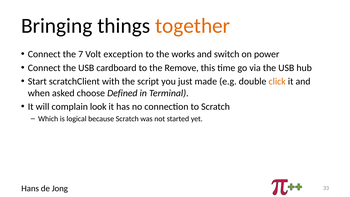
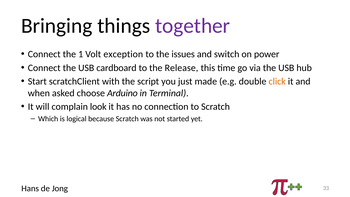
together colour: orange -> purple (193, 26)
7: 7 -> 1 (81, 54)
works: works -> issues (183, 54)
Remove: Remove -> Release (182, 68)
Defined: Defined -> Arduino (122, 93)
